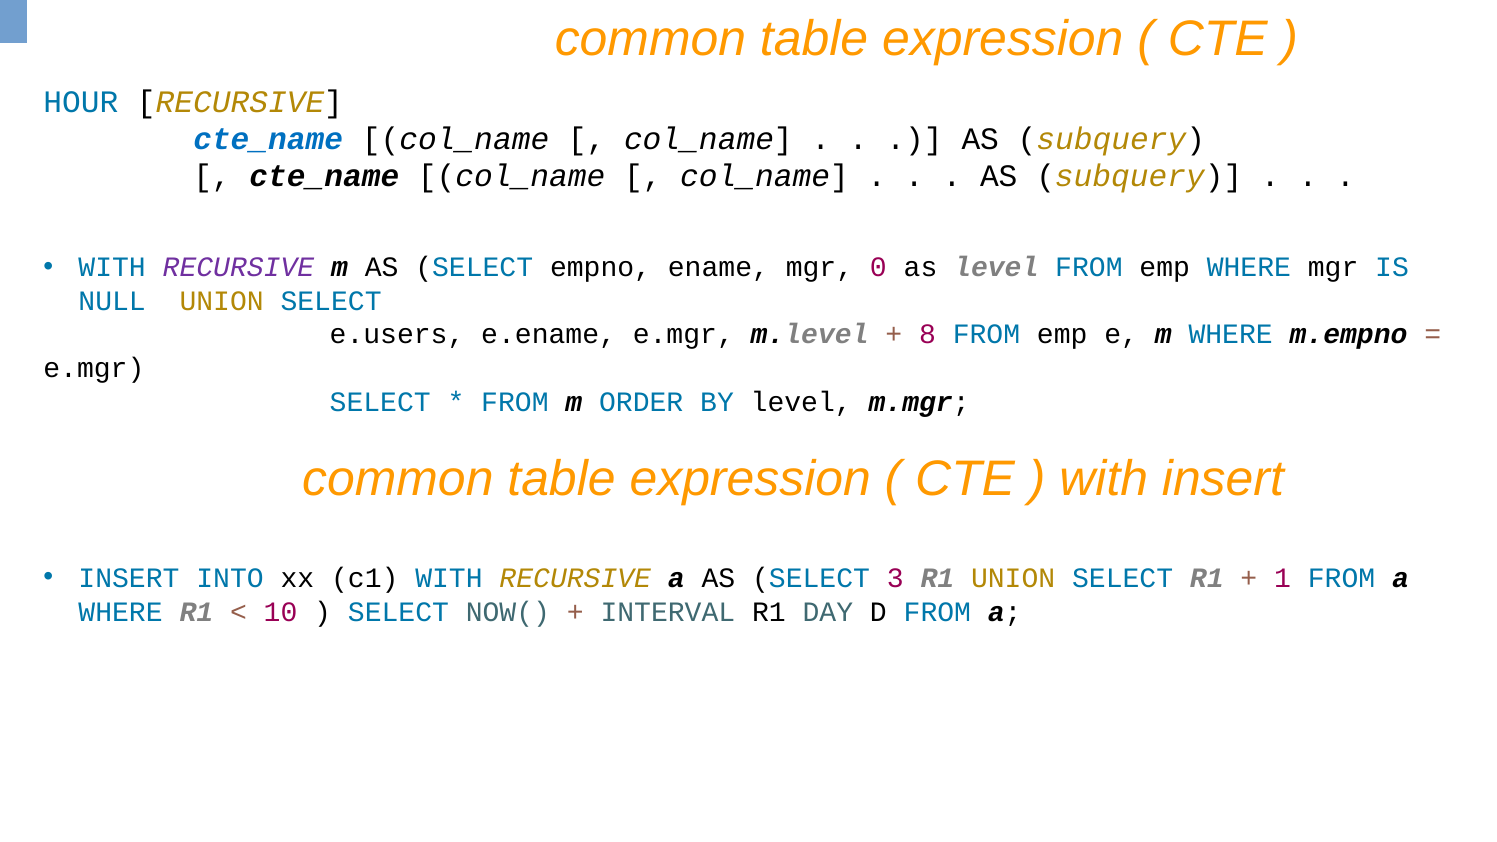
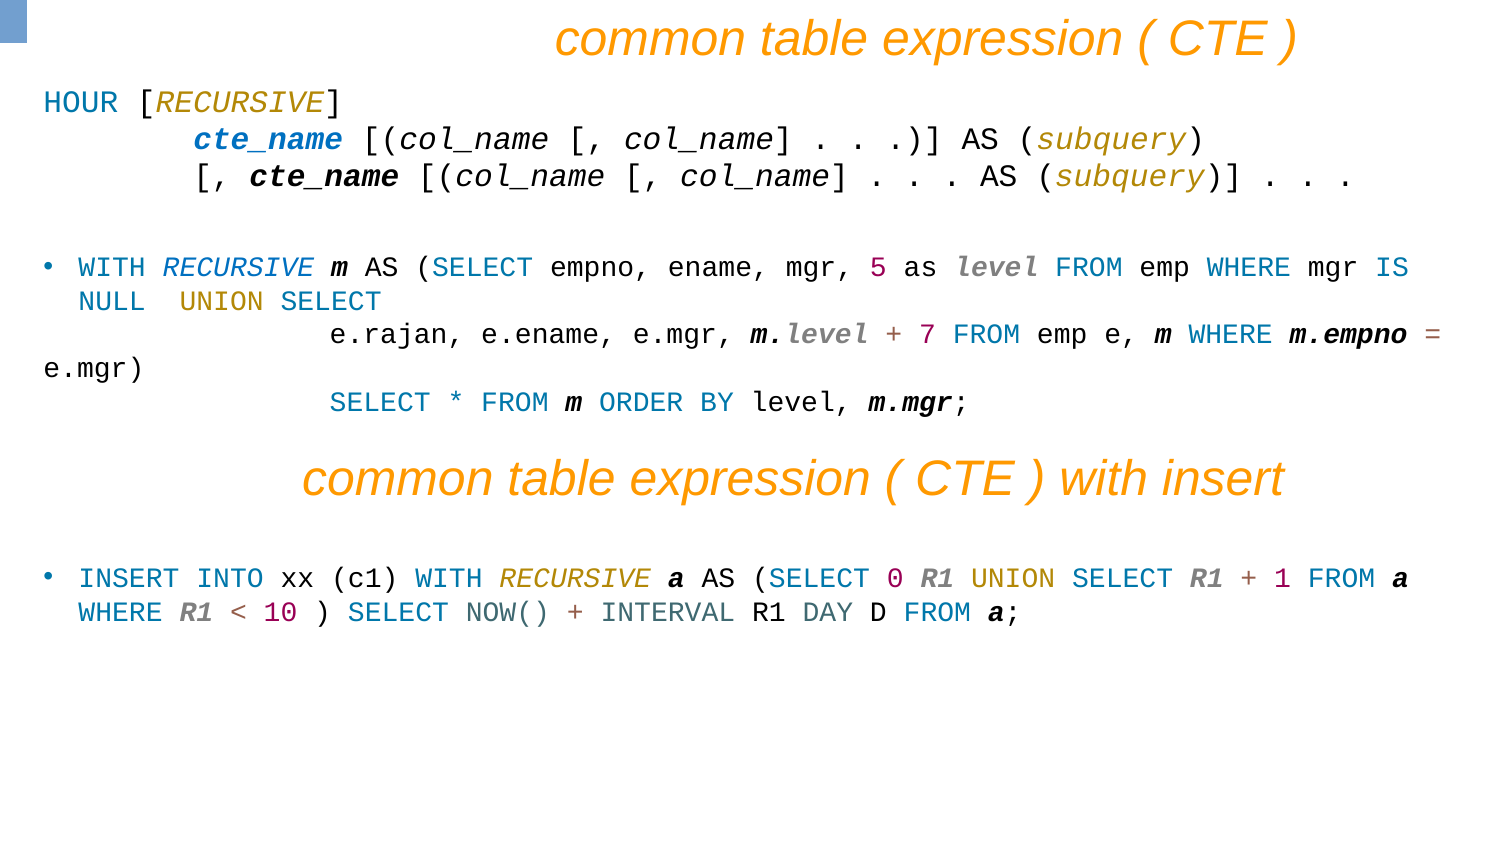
RECURSIVE colour: purple -> blue (238, 267)
0: 0 -> 5 (878, 267)
e.users: e.users -> e.rajan (397, 335)
8: 8 -> 7 (928, 335)
3: 3 -> 0 (895, 578)
